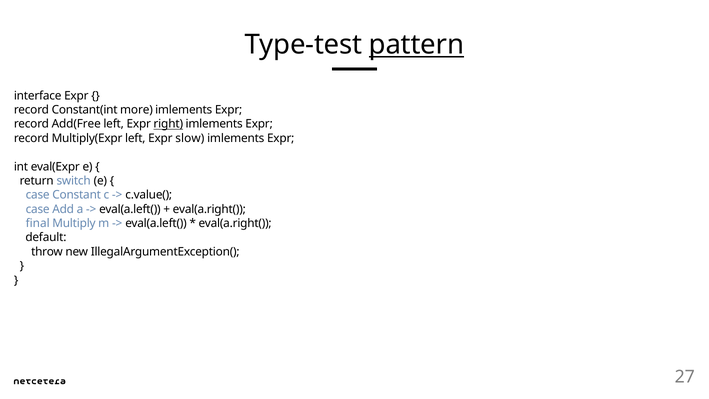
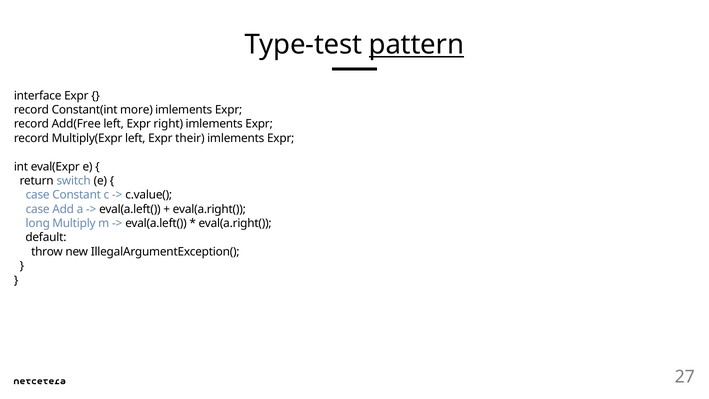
right underline: present -> none (168, 124)
slow: slow -> their (190, 138)
final: final -> long (38, 223)
